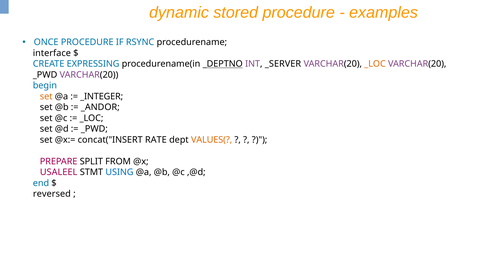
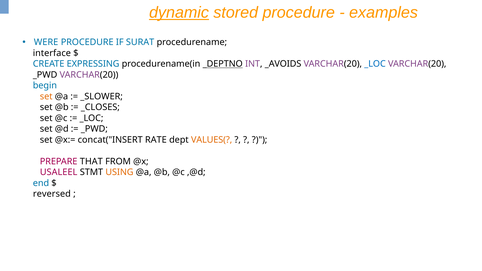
dynamic underline: none -> present (179, 13)
ONCE: ONCE -> WERE (46, 42)
RSYNC: RSYNC -> SURAT (140, 42)
_SERVER: _SERVER -> _AVOIDS (283, 64)
_LOC colour: orange -> blue (375, 64)
_INTEGER: _INTEGER -> _SLOWER (102, 96)
_ANDOR: _ANDOR -> _CLOSES (100, 107)
SPLIT: SPLIT -> THAT (91, 162)
USING colour: blue -> orange (119, 172)
